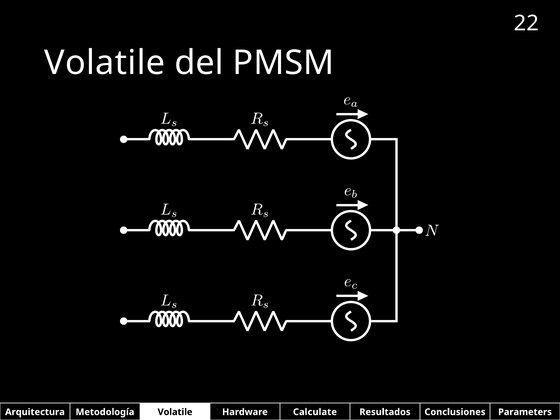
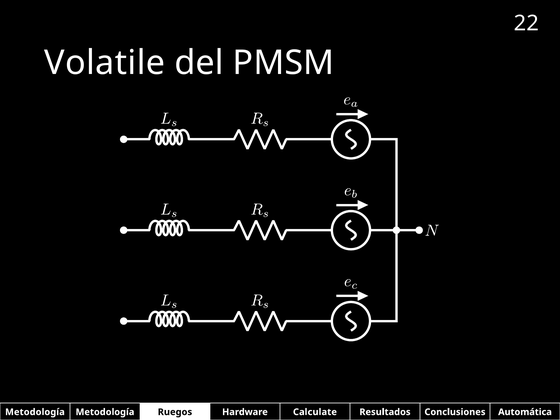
Arquitectura: Arquitectura -> Metodología (35, 412)
Metodología Volatile: Volatile -> Ruegos (175, 412)
Parameters: Parameters -> Automática (525, 412)
